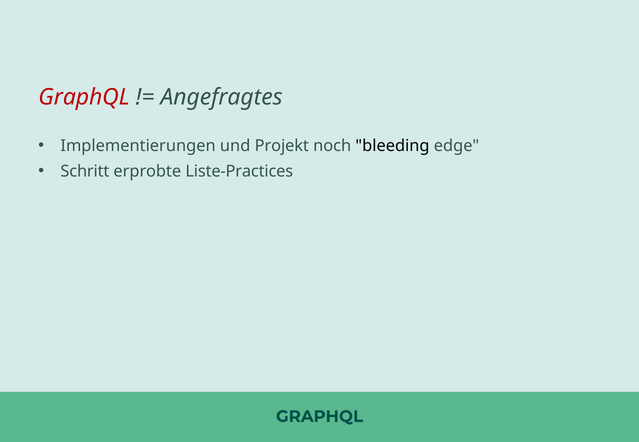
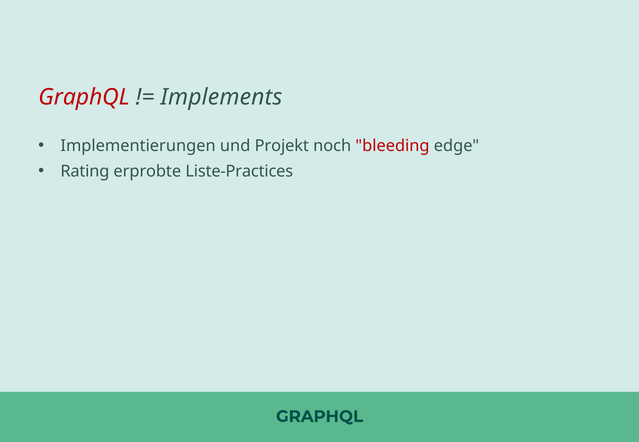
Angefragtes: Angefragtes -> Implements (221, 97)
bleeding colour: black -> red (393, 146)
Schritt: Schritt -> Rating (85, 172)
